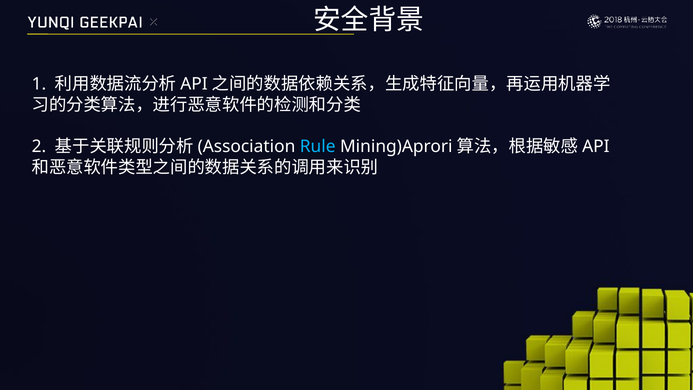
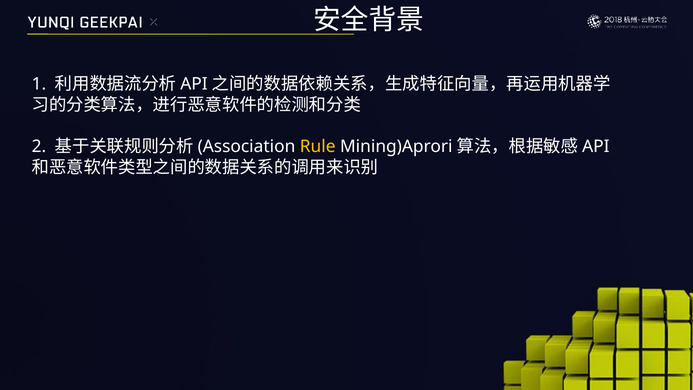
Rule colour: light blue -> yellow (318, 146)
